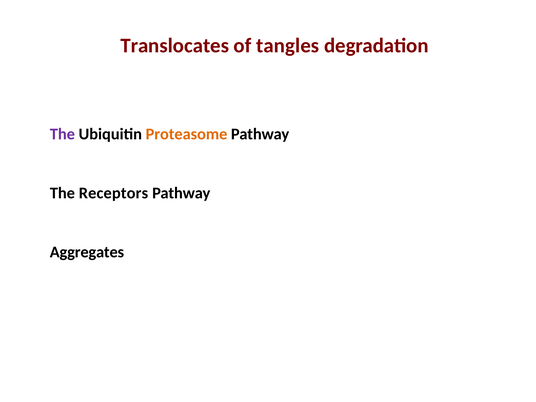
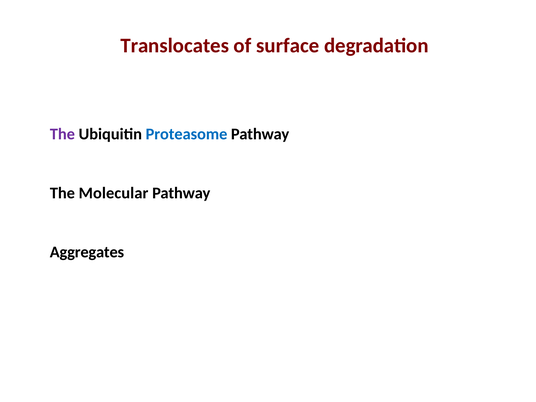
tangles: tangles -> surface (288, 46)
Proteasome colour: orange -> blue (186, 134)
Receptors: Receptors -> Molecular (113, 193)
